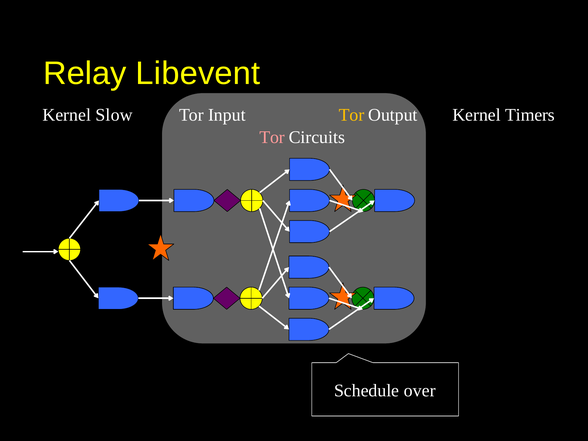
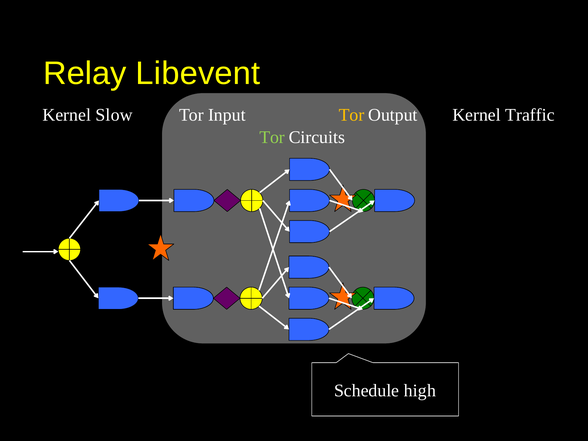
Timers: Timers -> Traffic (530, 115)
Tor colour: pink -> light green (272, 137)
over: over -> high (420, 391)
